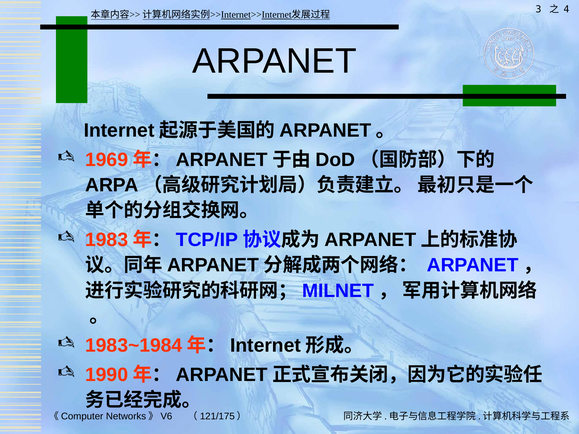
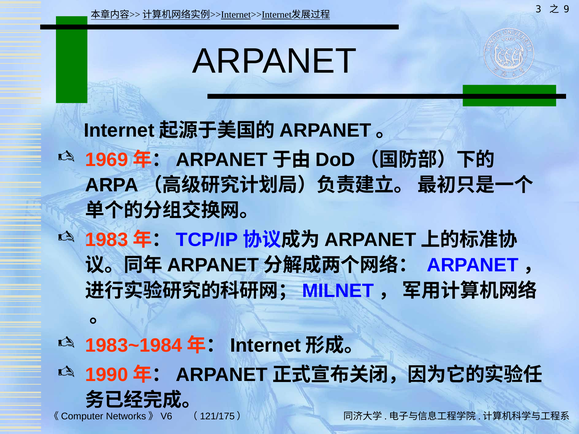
4: 4 -> 9 (566, 9)
